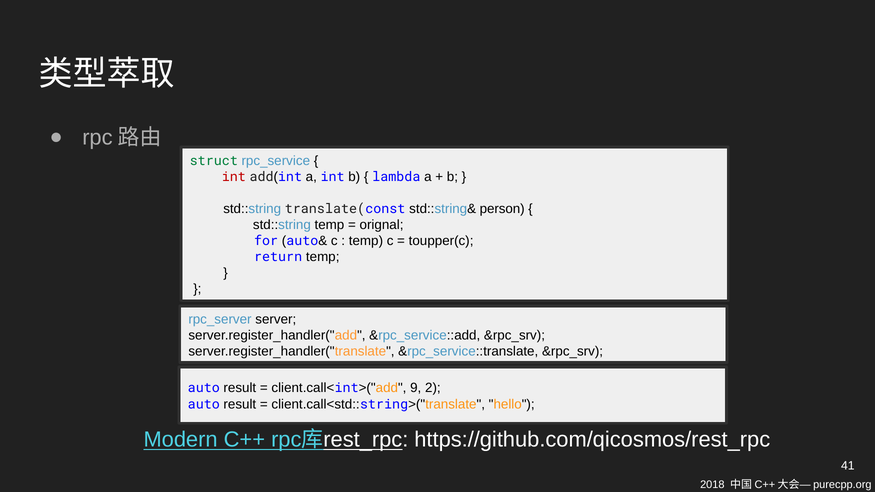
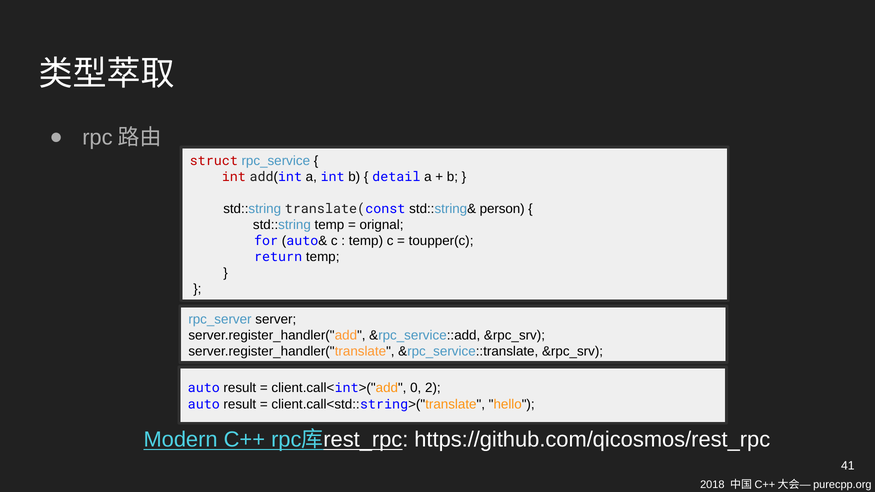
struct colour: green -> red (214, 161)
lambda: lambda -> detail (396, 177)
9: 9 -> 0 (416, 388)
